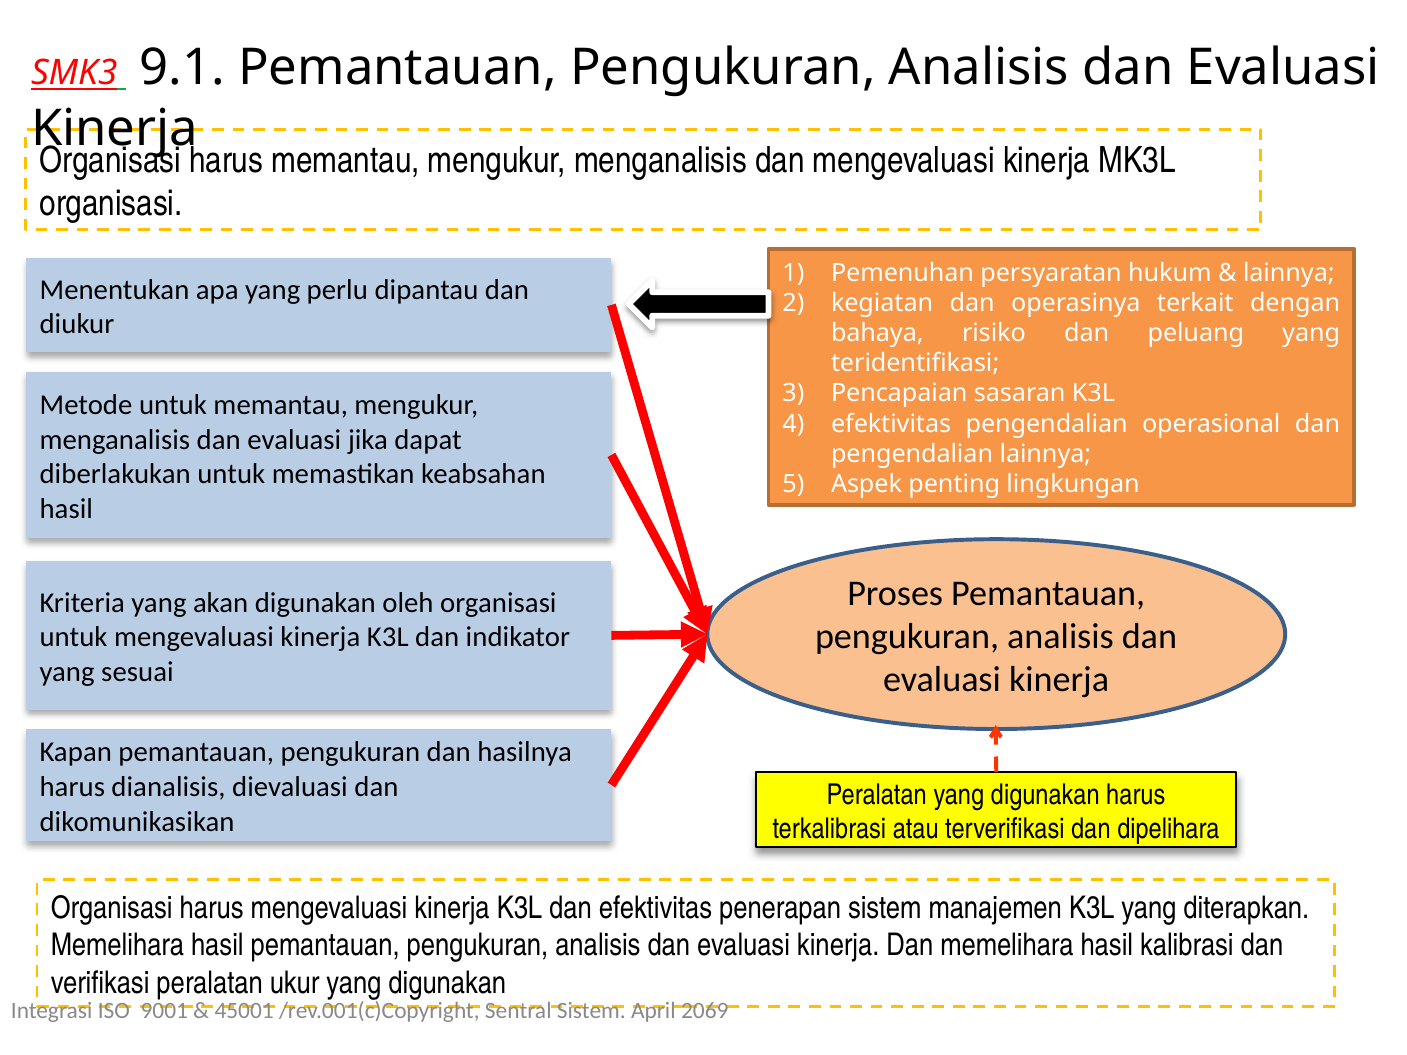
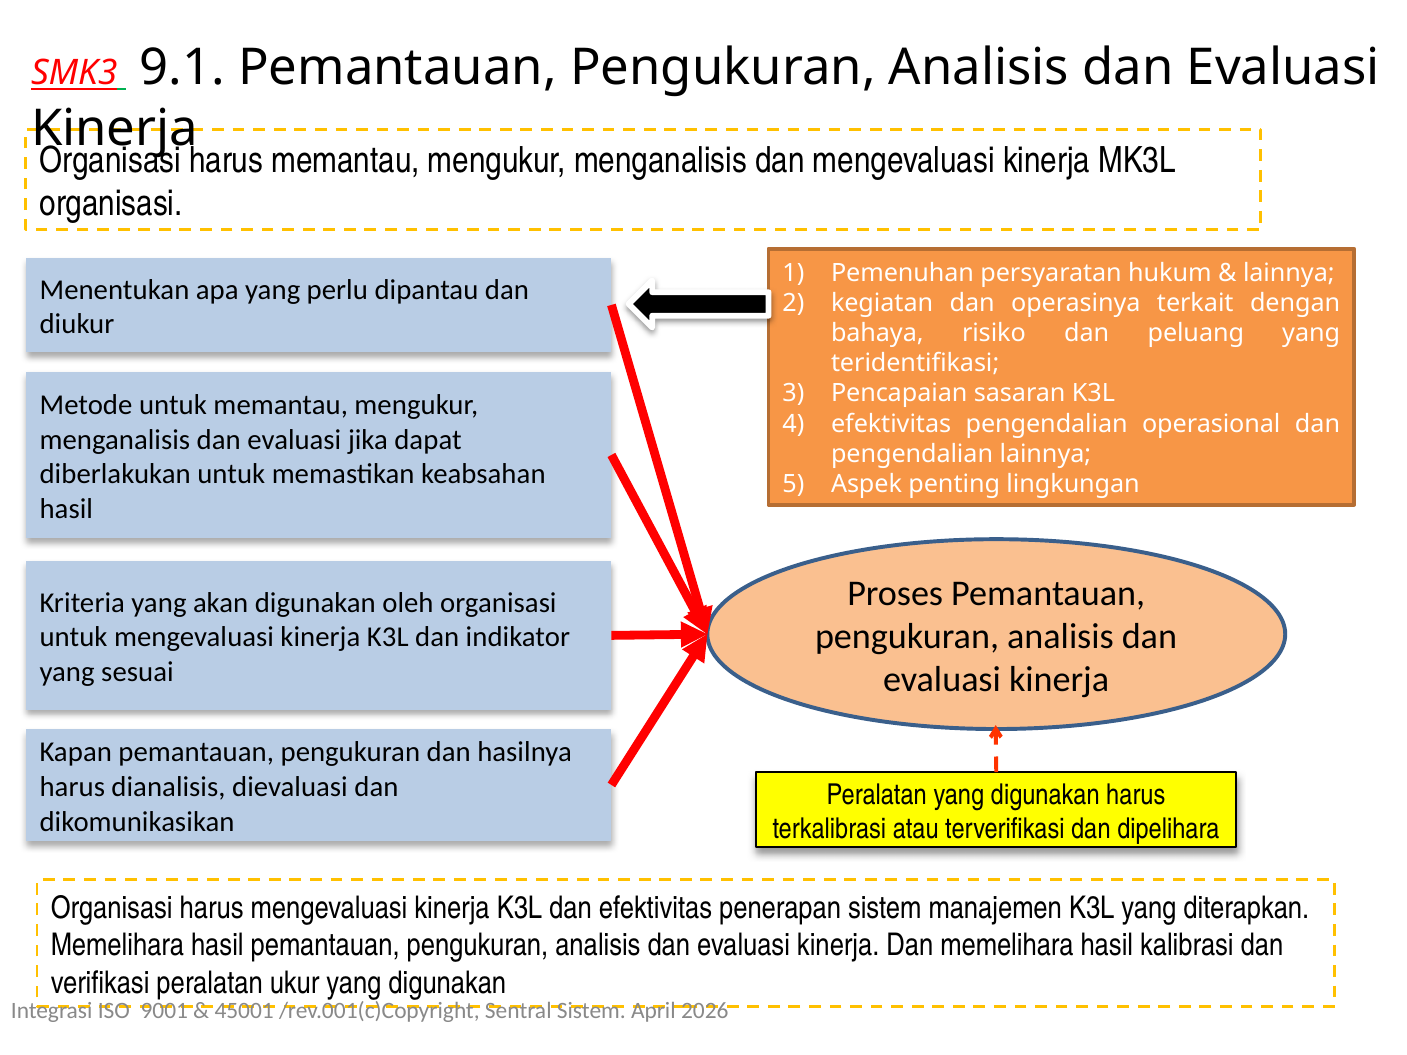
2069: 2069 -> 2026 (705, 1011)
